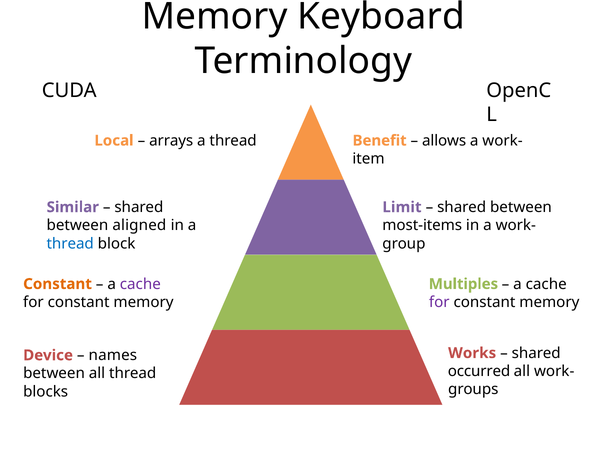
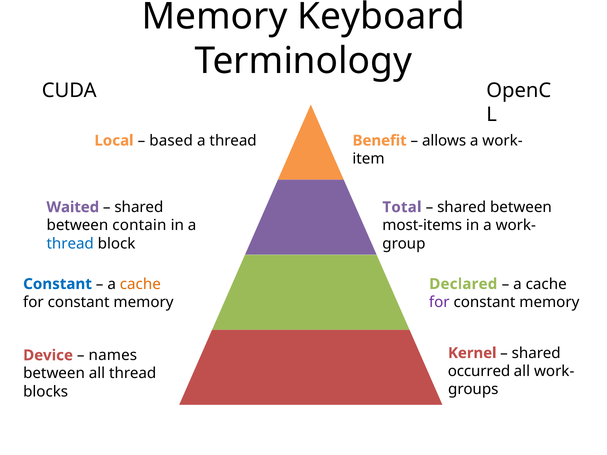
arrays: arrays -> based (171, 141)
Similar: Similar -> Waited (73, 207)
Limit: Limit -> Total (402, 207)
aligned: aligned -> contain (139, 226)
Constant colour: orange -> blue (57, 284)
cache colour: purple -> orange (140, 284)
Multiples: Multiples -> Declared (463, 284)
Works: Works -> Kernel (472, 353)
